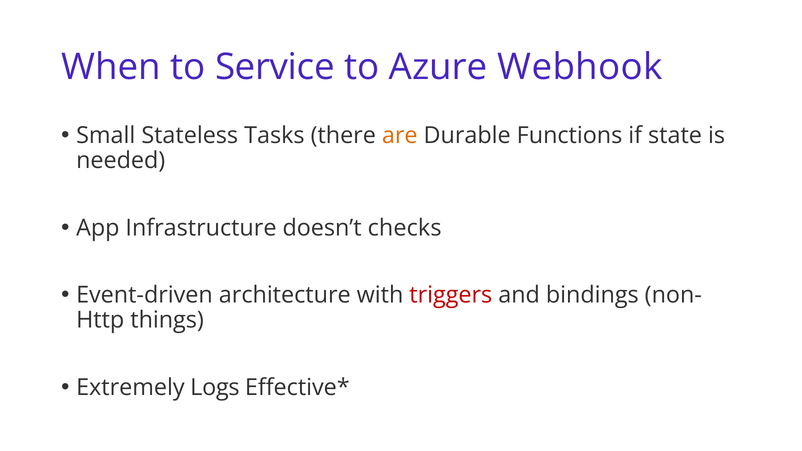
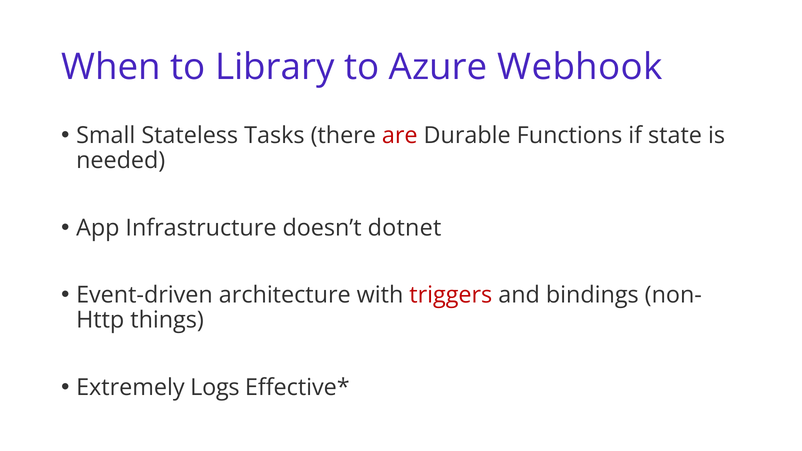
Service: Service -> Library (275, 67)
are colour: orange -> red (400, 136)
checks: checks -> dotnet (405, 228)
